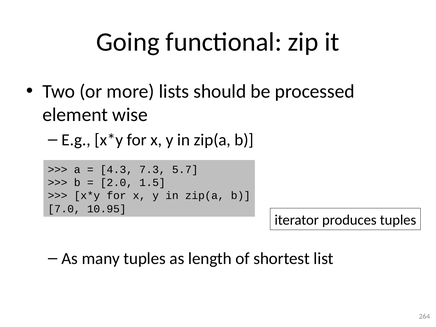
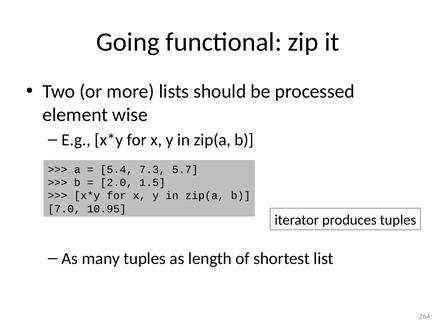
4.3: 4.3 -> 5.4 (116, 169)
